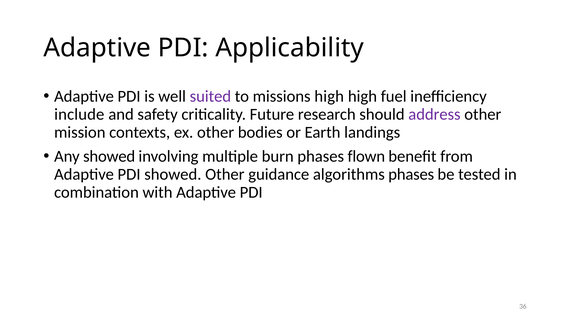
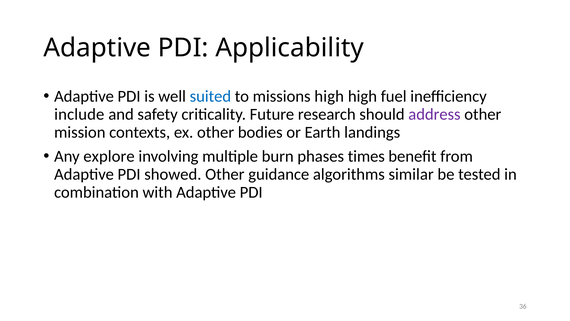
suited colour: purple -> blue (210, 96)
Any showed: showed -> explore (109, 156)
flown: flown -> times (366, 156)
algorithms phases: phases -> similar (411, 174)
